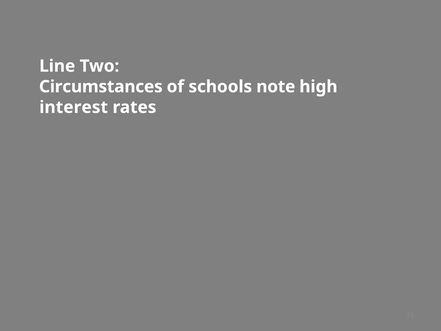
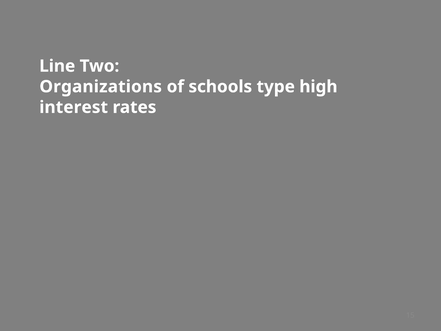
Circumstances: Circumstances -> Organizations (101, 87)
note: note -> type (276, 87)
